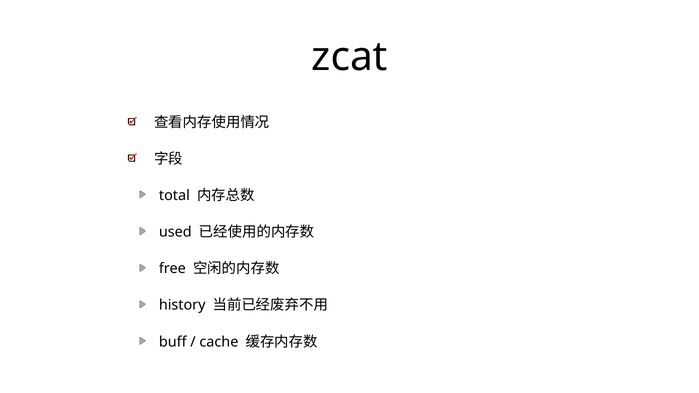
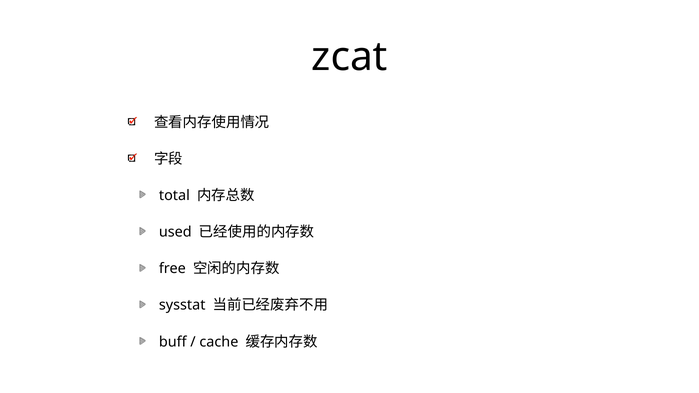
history: history -> sysstat (182, 305)
